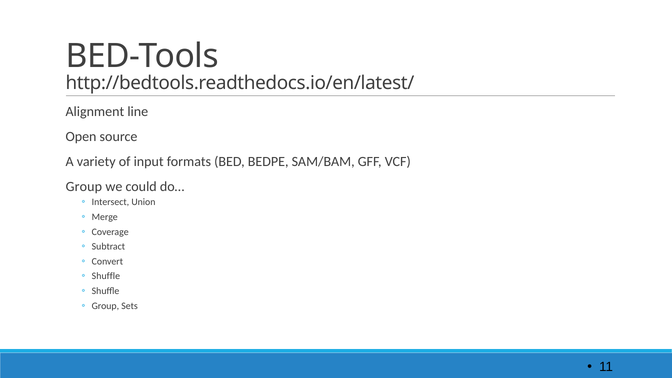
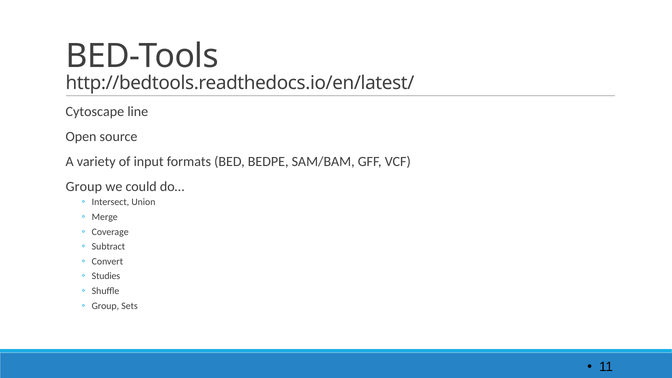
Alignment: Alignment -> Cytoscape (95, 112)
Shuffle: Shuffle -> Studies (106, 276)
